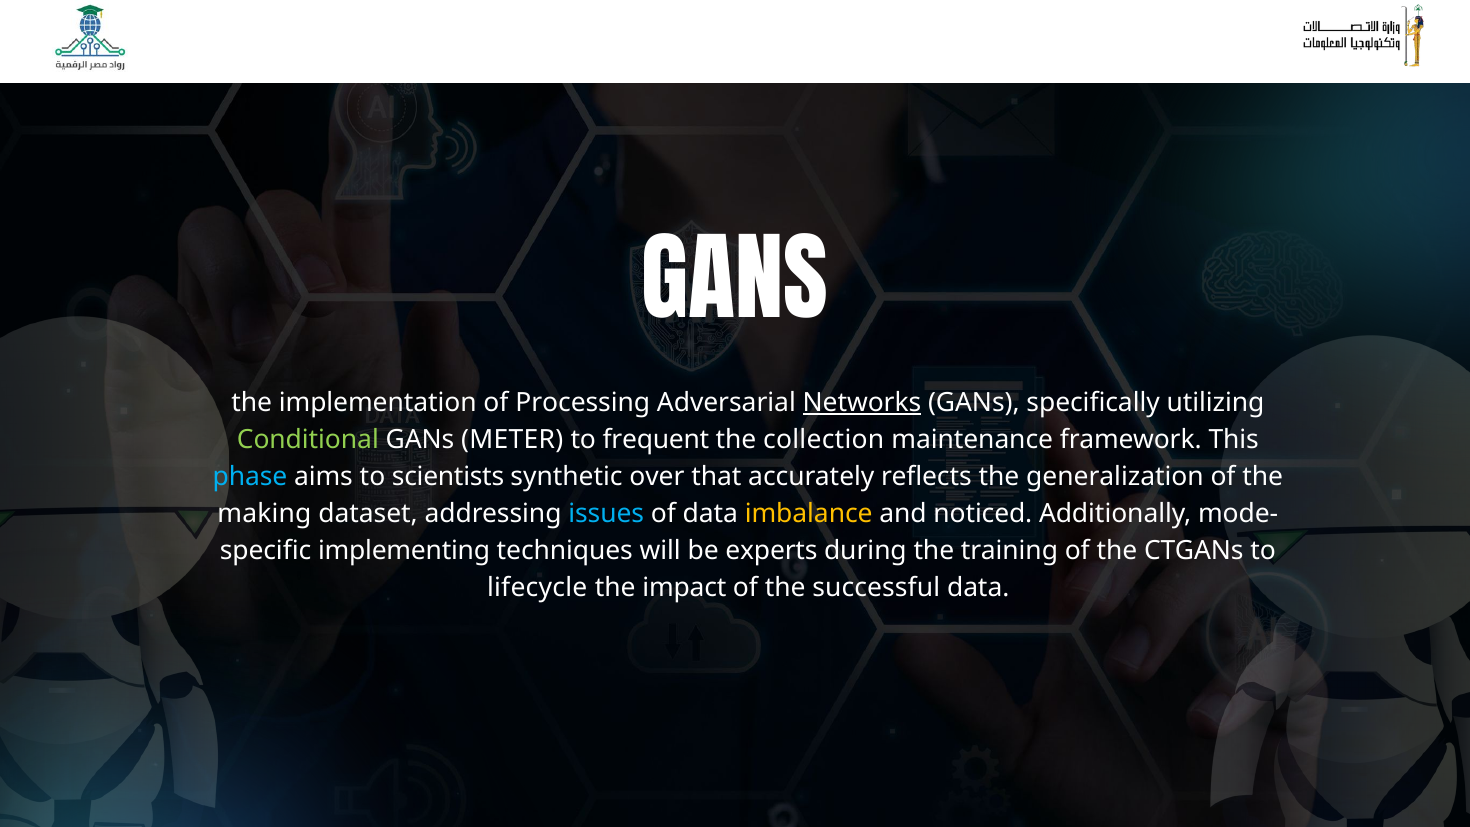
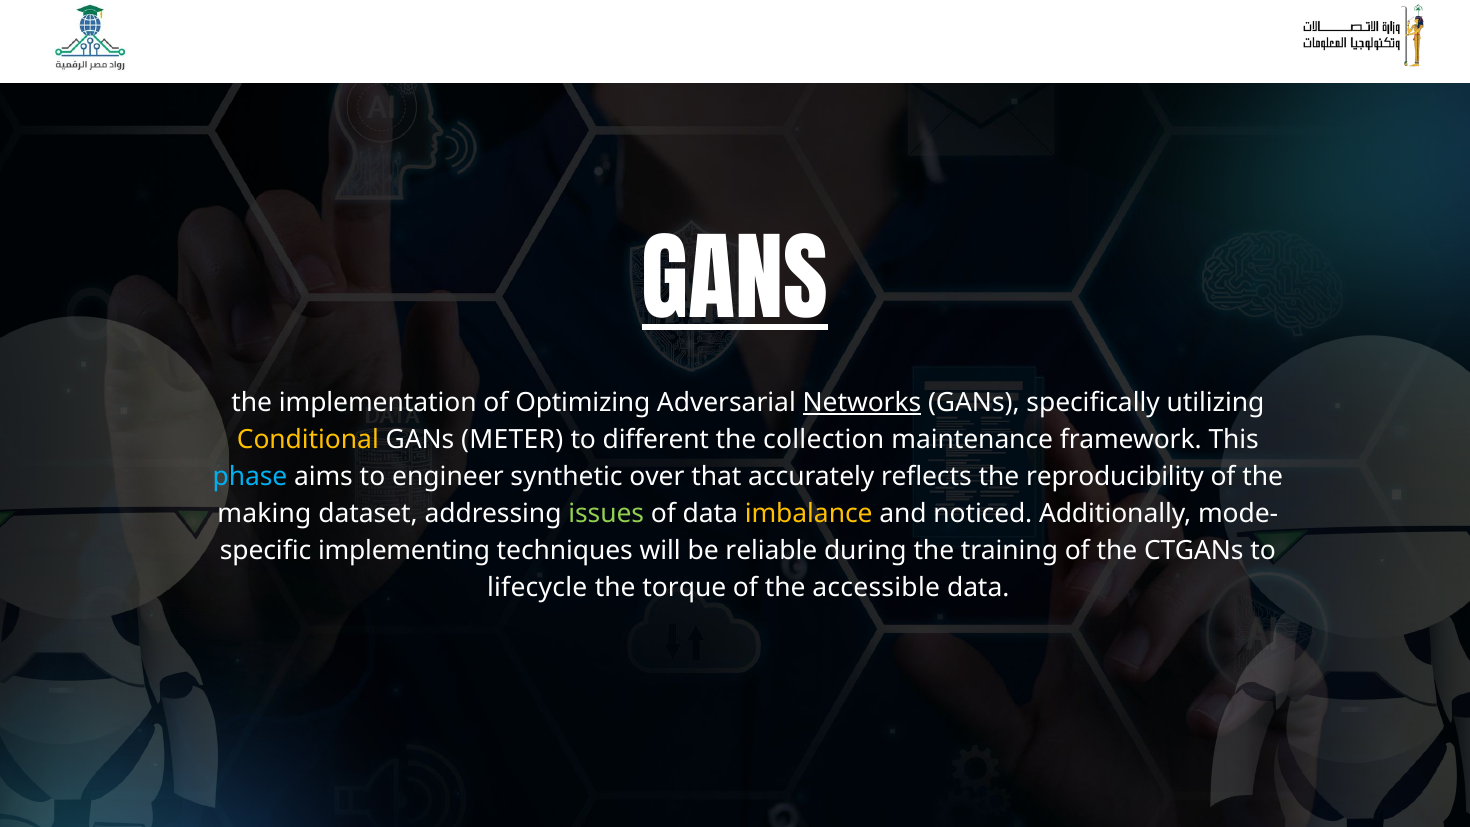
GANS underline: none -> present (735, 285)
Processing: Processing -> Optimizing (583, 403)
Conditional colour: light green -> yellow (308, 440)
frequent: frequent -> different (656, 440)
scientists: scientists -> engineer (448, 477)
generalization: generalization -> reproducibility (1115, 477)
issues colour: light blue -> light green (606, 514)
experts: experts -> reliable (771, 551)
impact: impact -> torque (684, 587)
successful: successful -> accessible (876, 587)
